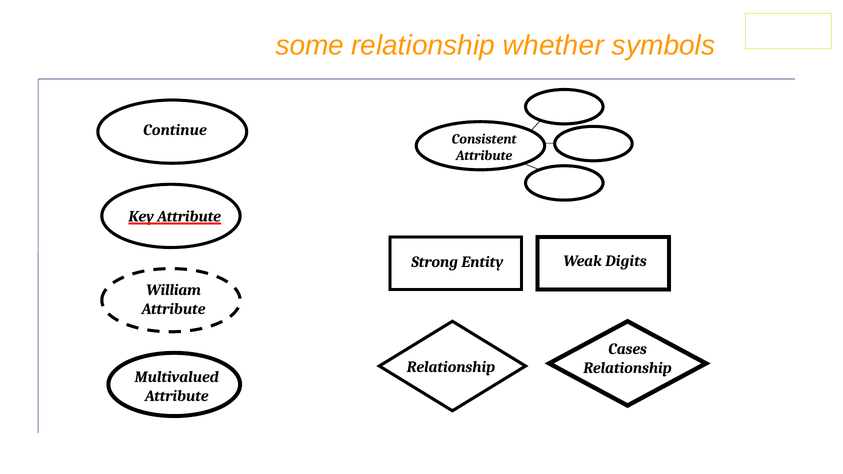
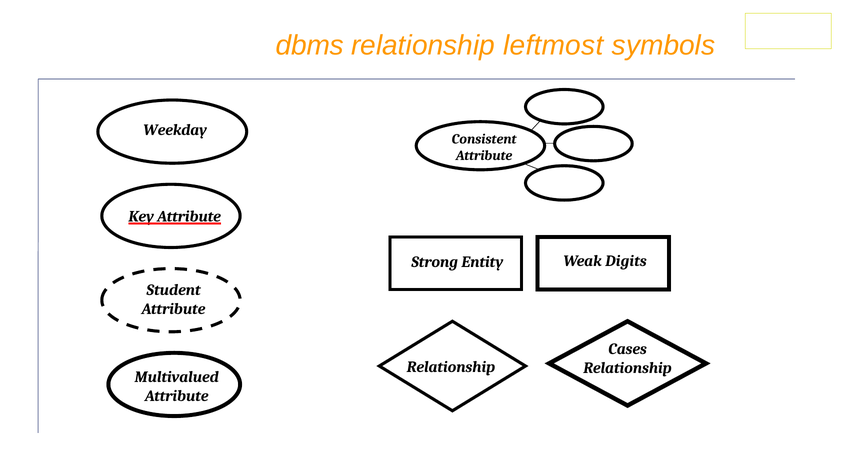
some: some -> dbms (310, 46)
whether: whether -> leftmost (553, 46)
Continue: Continue -> Weekday (175, 130)
William: William -> Student (174, 290)
